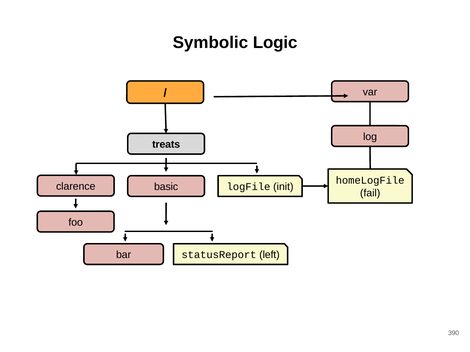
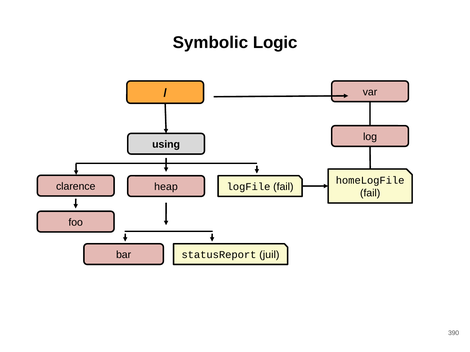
treats: treats -> using (166, 145)
basic: basic -> heap (166, 187)
logFile init: init -> fail (283, 187)
left: left -> juil (269, 255)
